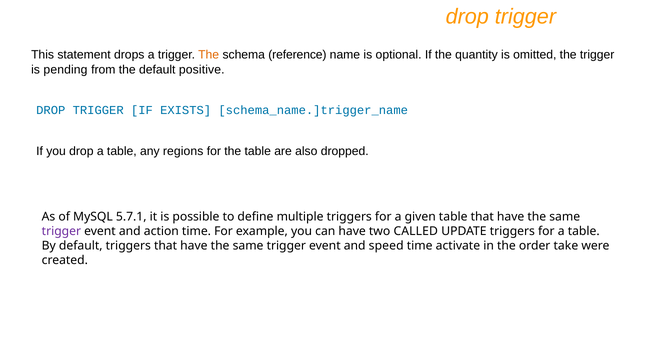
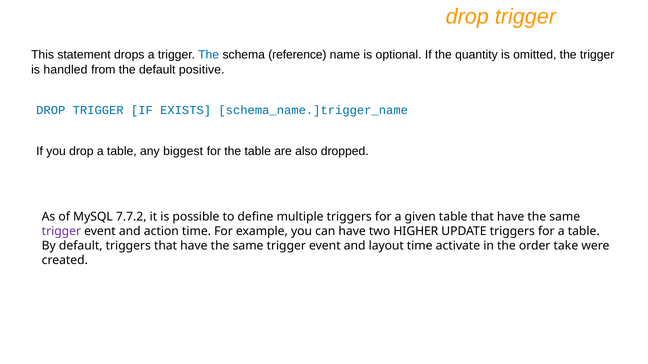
The colour: orange -> blue (209, 55)
pending: pending -> handled (65, 70)
regions: regions -> biggest (183, 151)
5.7.1: 5.7.1 -> 7.7.2 (131, 217)
CALLED: CALLED -> HIGHER (416, 232)
speed: speed -> layout (386, 246)
